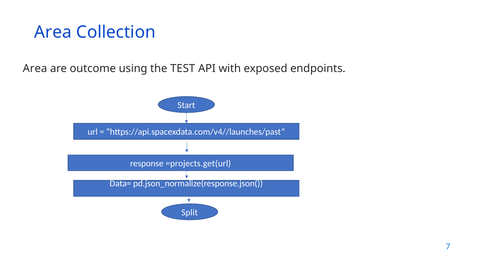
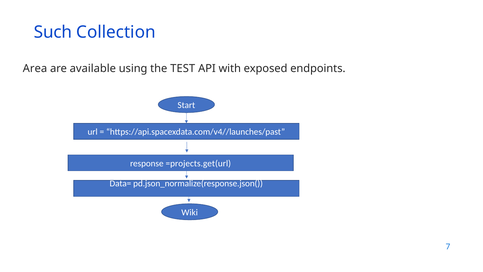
Area: Area -> Such (53, 32)
outcome: outcome -> available (93, 68)
Split: Split -> Wiki (190, 212)
